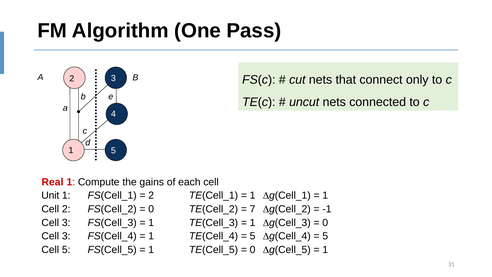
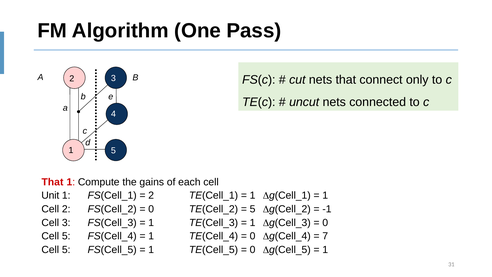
Real: Real -> That (52, 182)
7: 7 -> 5 (253, 209)
3: 3 -> 5 (66, 236)
5: 5 -> 0 (253, 236)
5: 5 -> 7 (325, 236)
